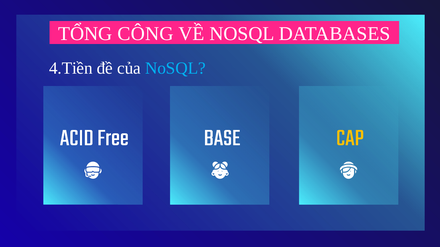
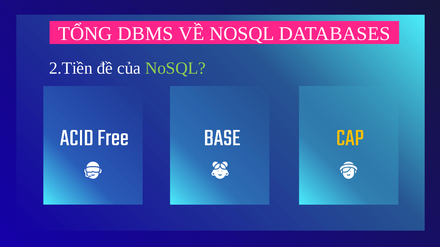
CÔNG: CÔNG -> DBMS (145, 34)
4.Tiền: 4.Tiền -> 2.Tiền (71, 68)
NoSQL colour: light blue -> light green (175, 68)
